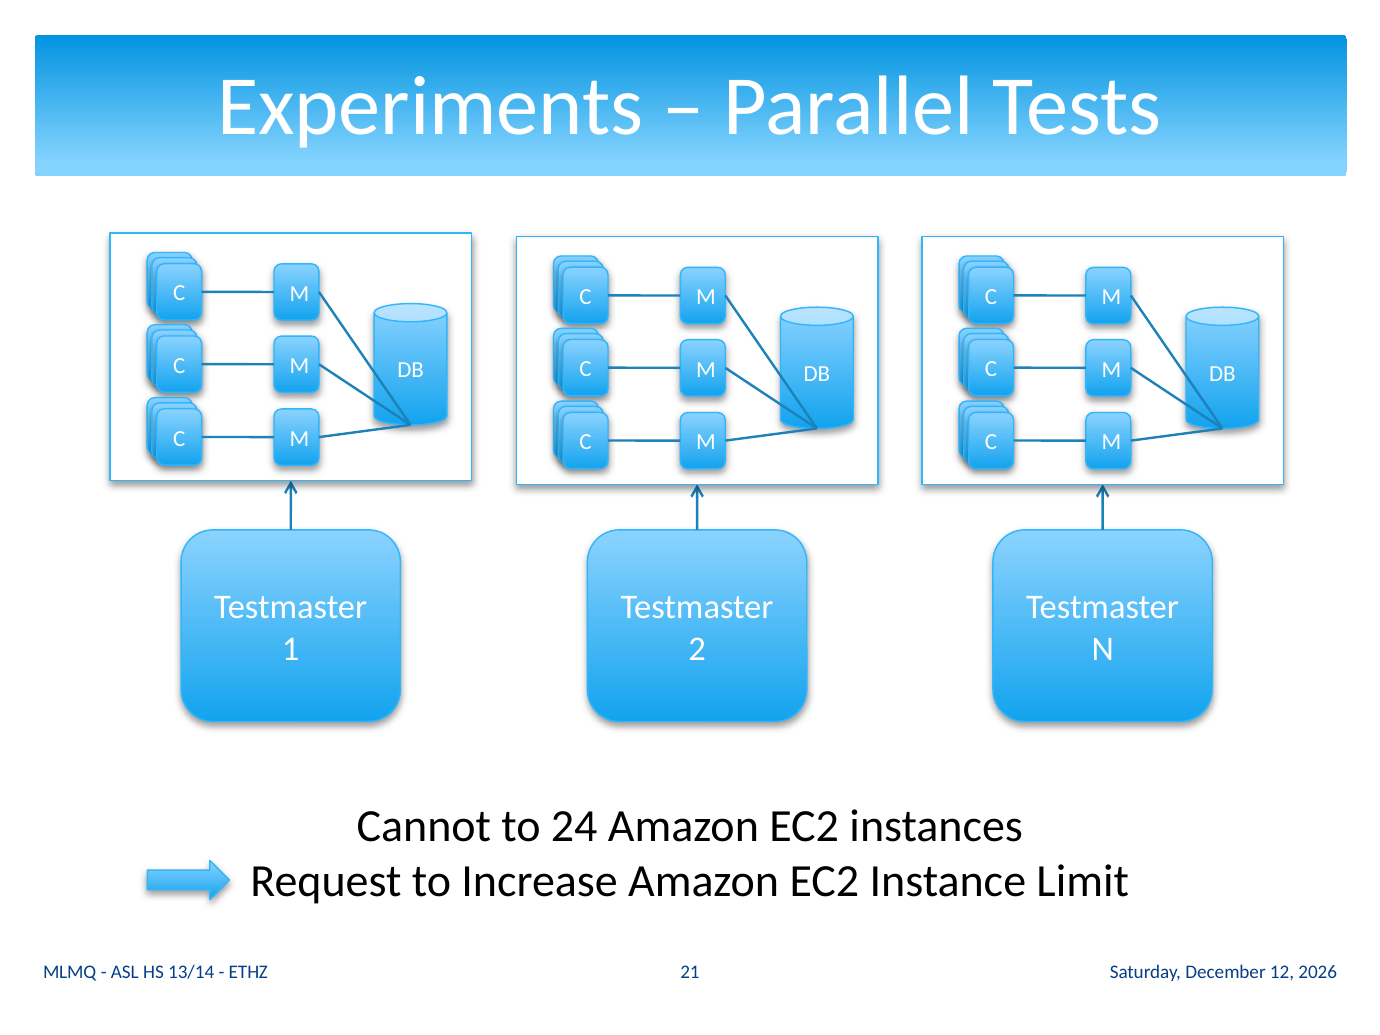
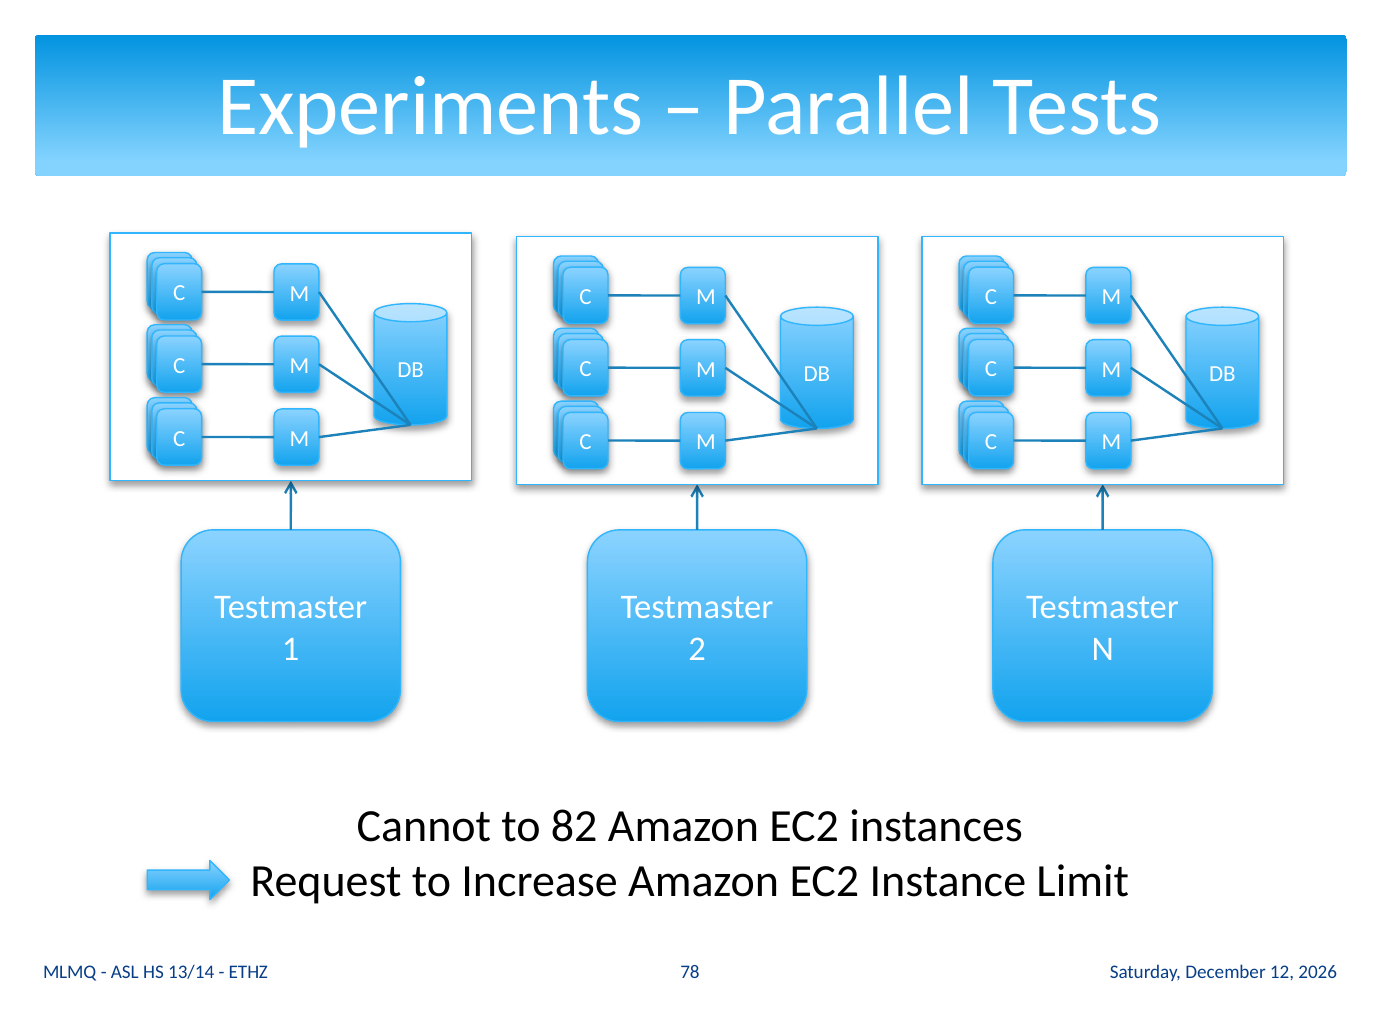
24: 24 -> 82 (574, 826)
21: 21 -> 78 (690, 972)
